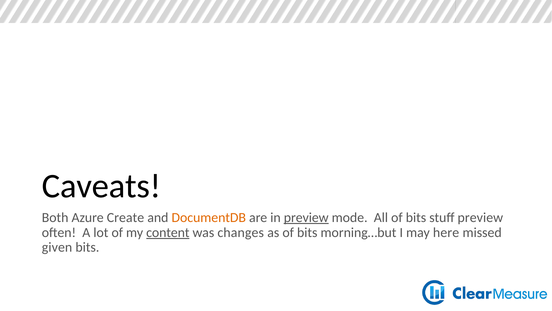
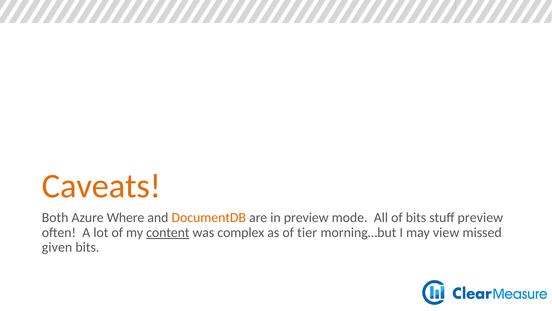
Caveats colour: black -> orange (101, 186)
Create: Create -> Where (126, 217)
preview underline: present -> none (306, 217)
changes: changes -> complex (241, 232)
as of bits: bits -> tier (307, 232)
here: here -> view (446, 232)
